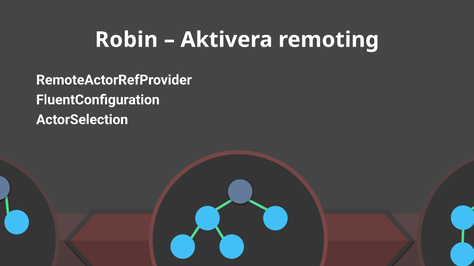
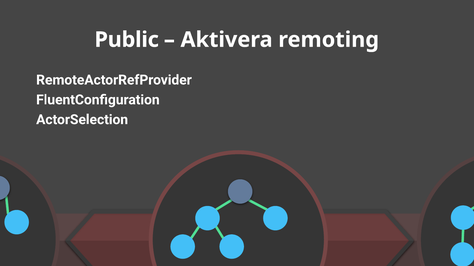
Robin: Robin -> Public (127, 40)
